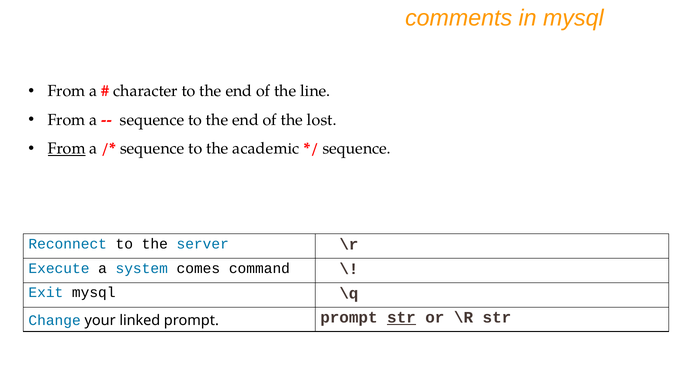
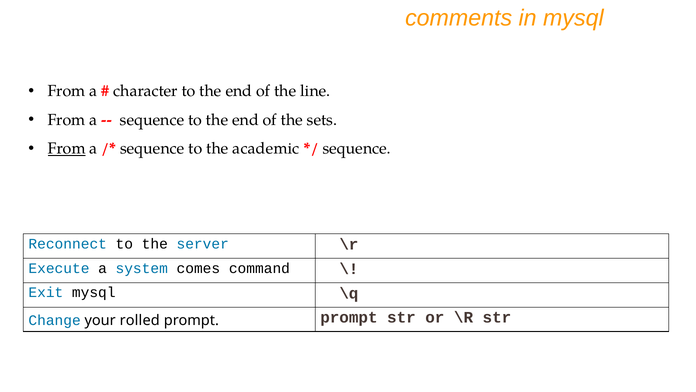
lost: lost -> sets (322, 120)
linked: linked -> rolled (140, 320)
str underline: present -> none (401, 317)
